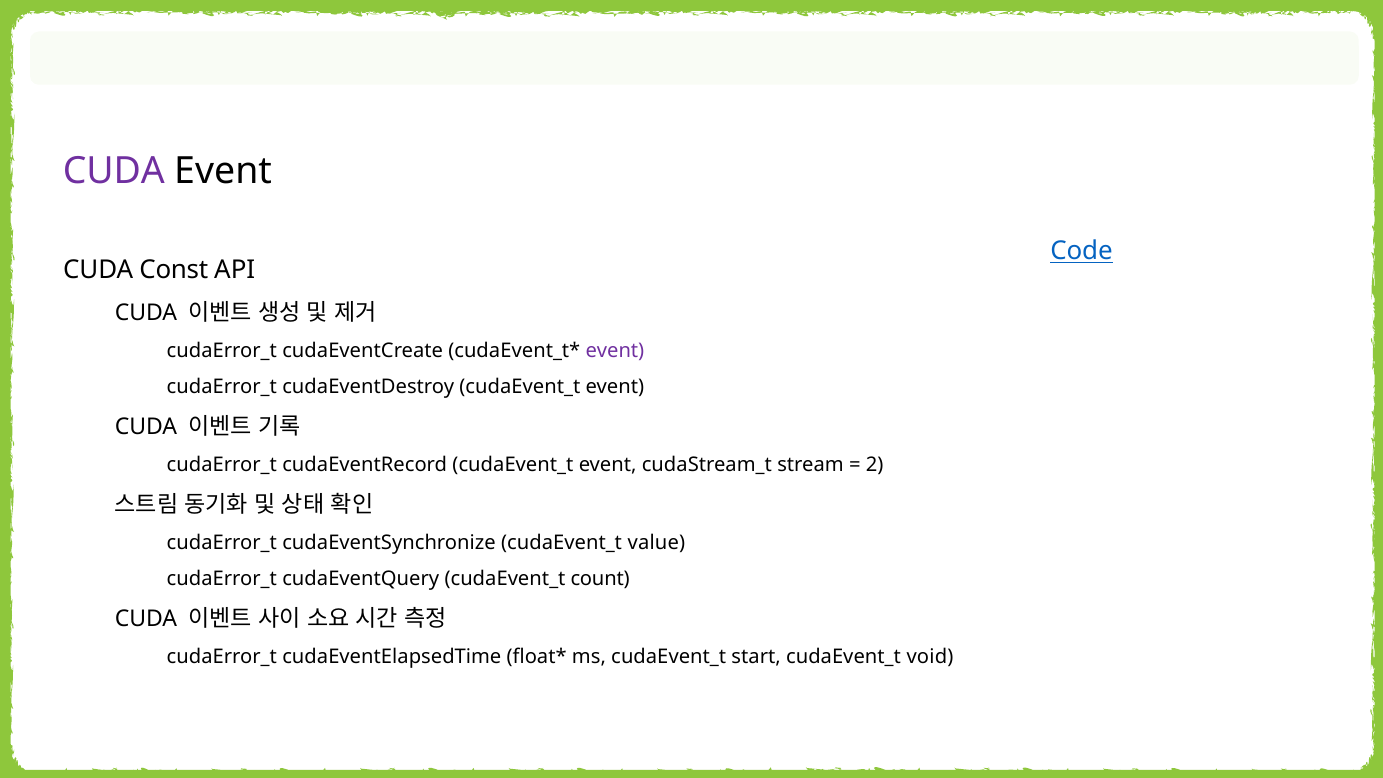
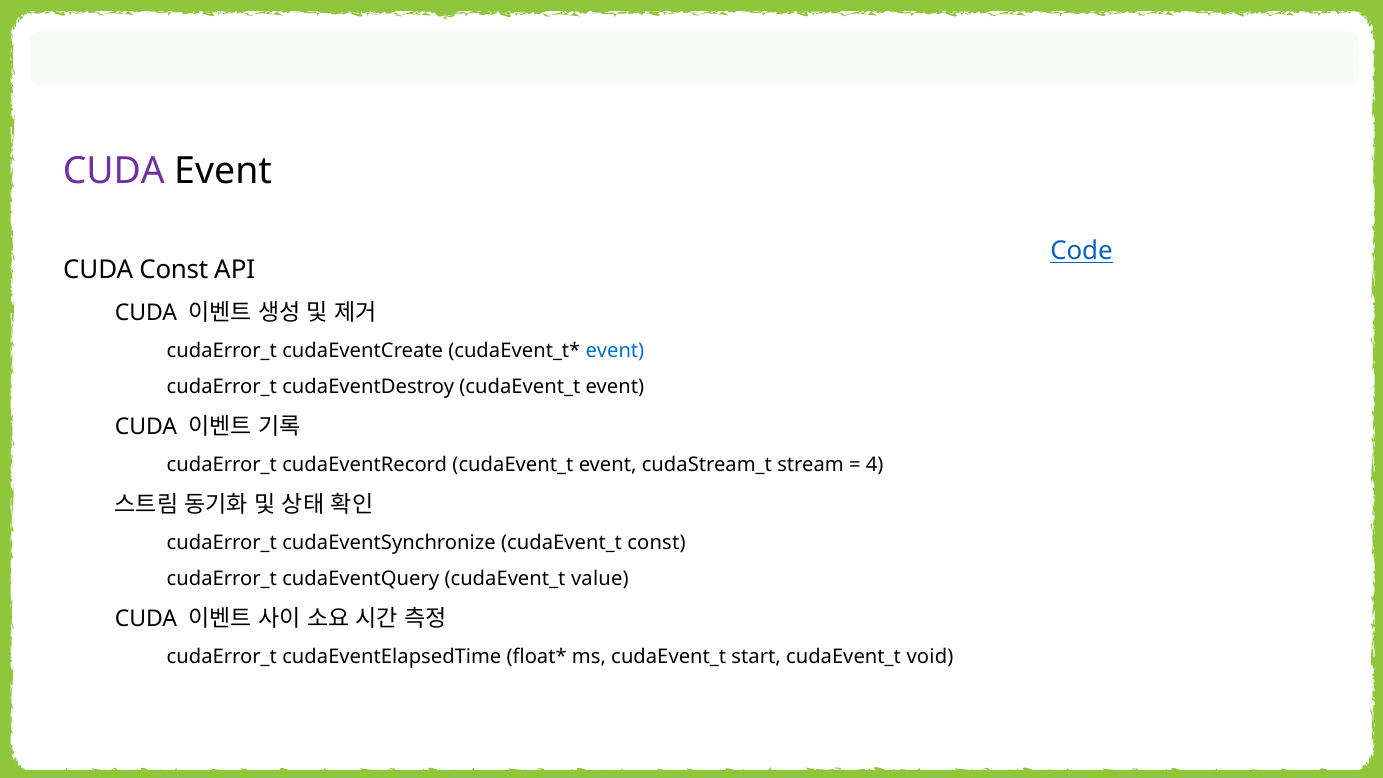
event colour: purple -> blue (615, 351)
2: 2 -> 4 (875, 465)
cudaEvent_t value: value -> const (656, 543)
count: count -> value (600, 579)
